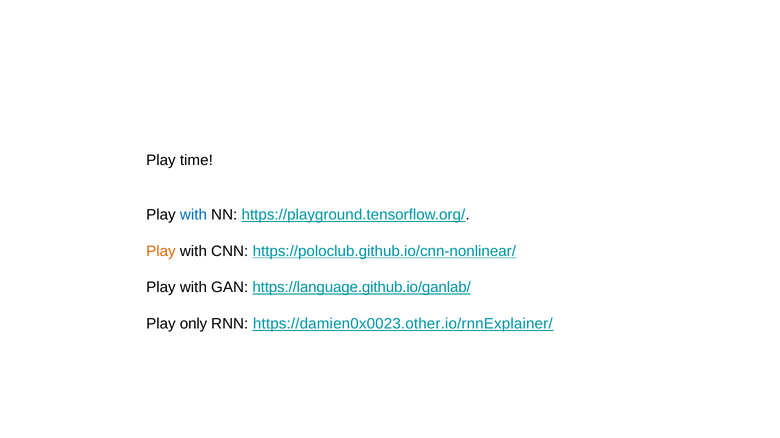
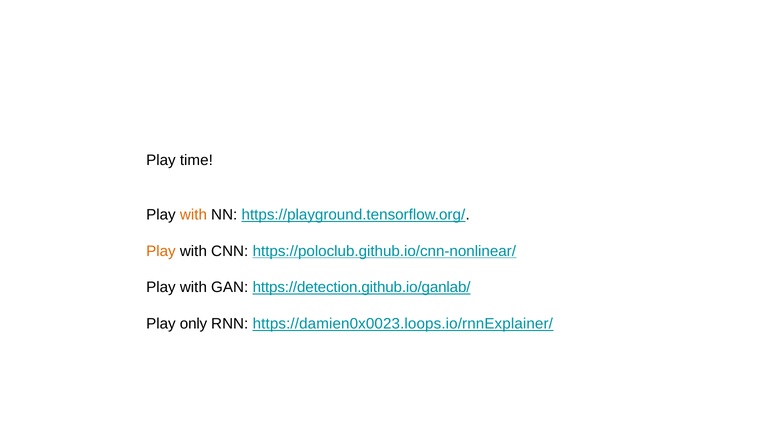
with colour: blue -> orange (193, 215)
https://language.github.io/ganlab/: https://language.github.io/ganlab/ -> https://detection.github.io/ganlab/ (362, 288)
https://damien0x0023.other.io/rnnExplainer/: https://damien0x0023.other.io/rnnExplainer/ -> https://damien0x0023.loops.io/rnnExplainer/ (403, 324)
